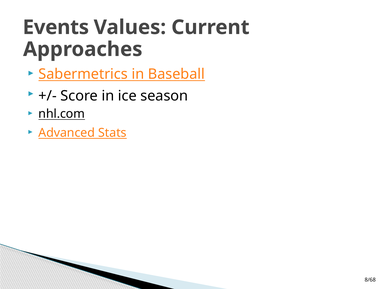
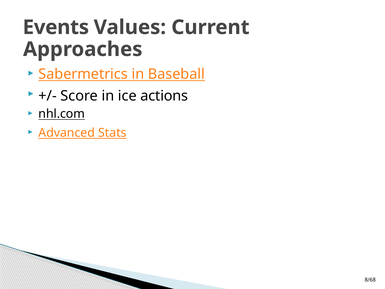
season: season -> actions (164, 96)
